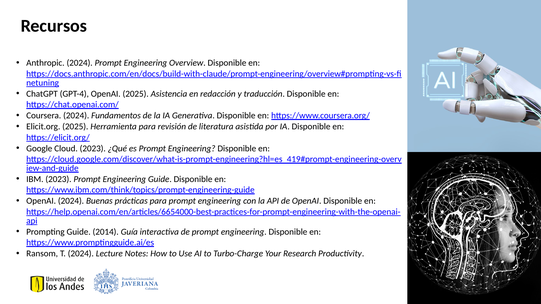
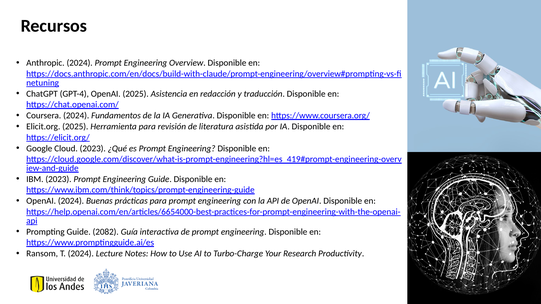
2014: 2014 -> 2082 (106, 232)
